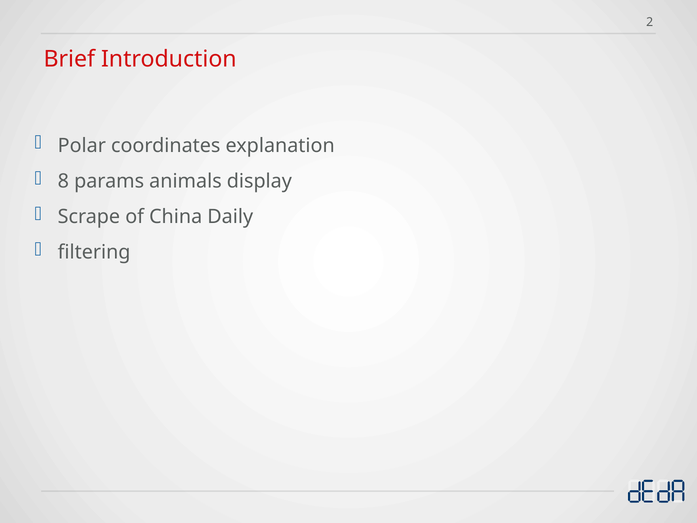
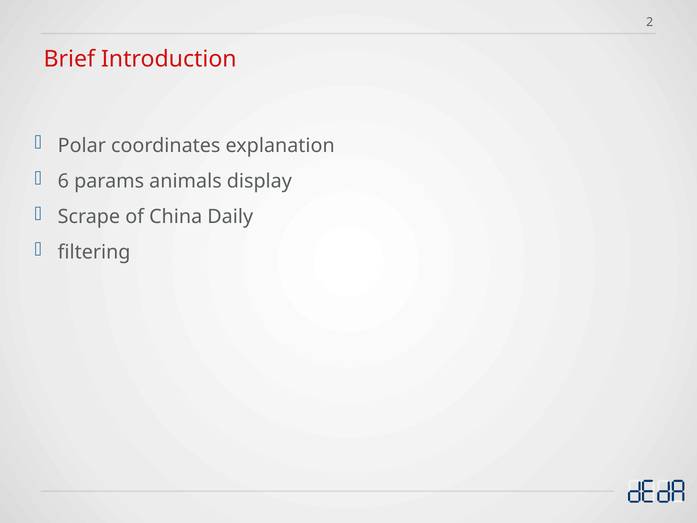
8: 8 -> 6 (63, 181)
